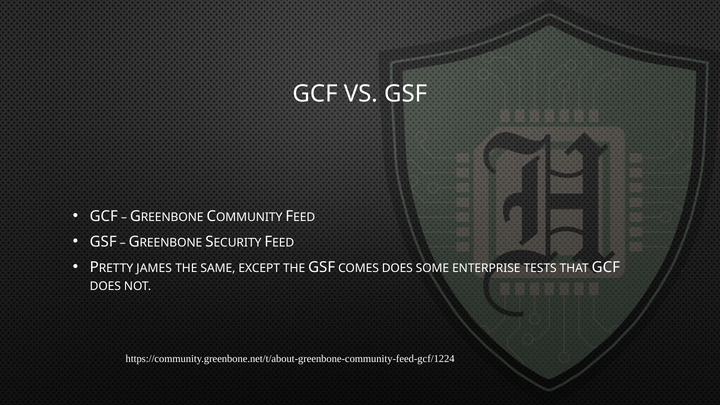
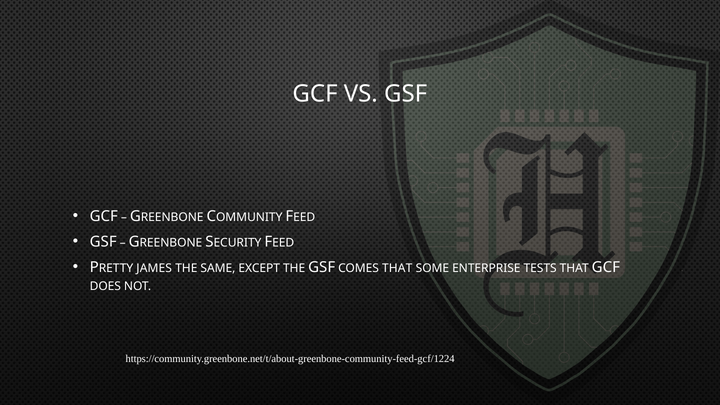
COMES DOES: DOES -> THAT (397, 268)
